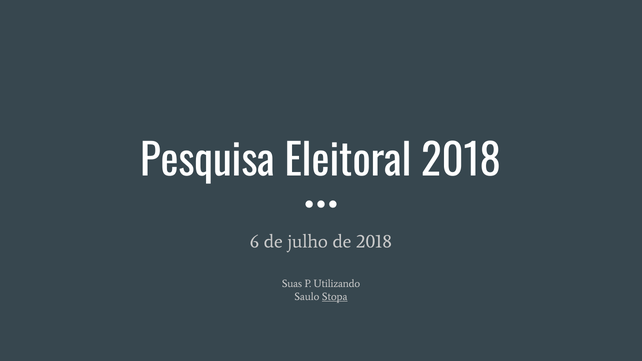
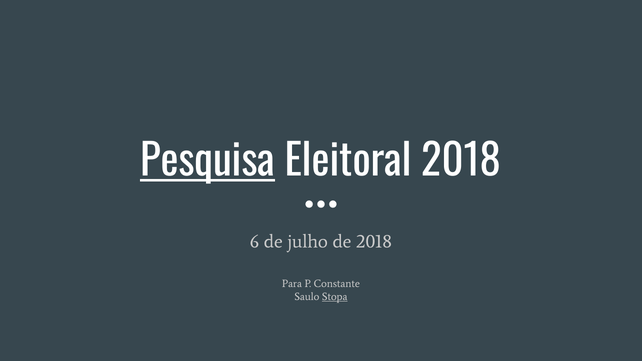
Pesquisa underline: none -> present (208, 162)
Suas: Suas -> Para (292, 284)
Utilizando: Utilizando -> Constante (337, 284)
